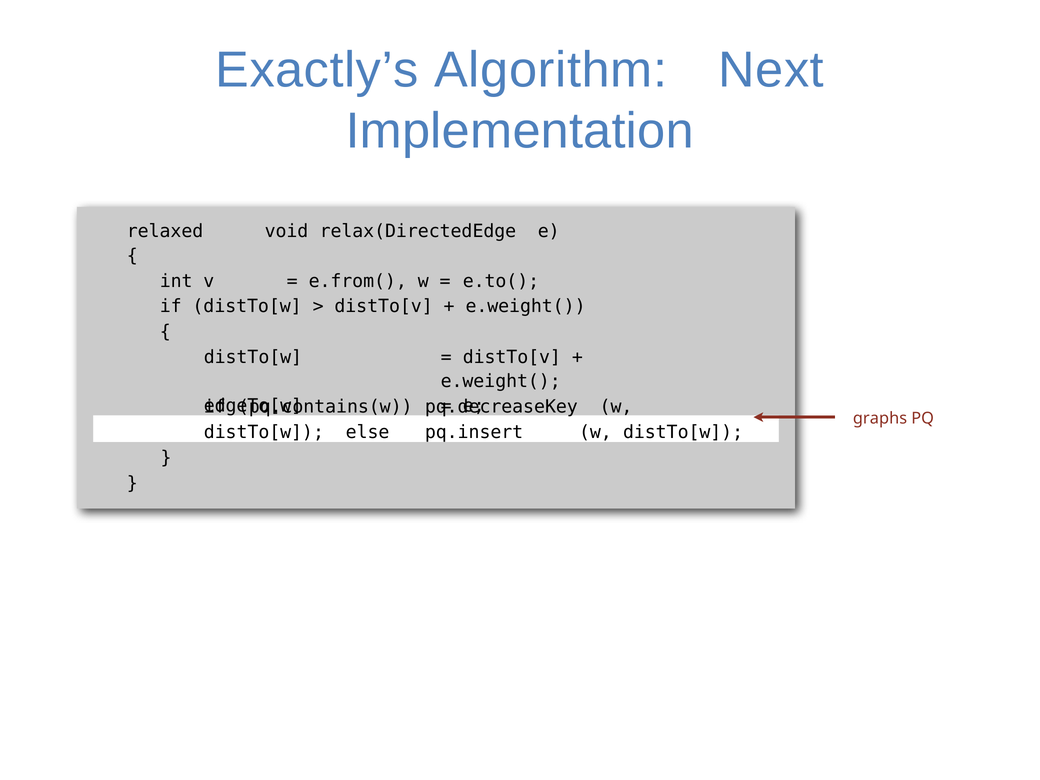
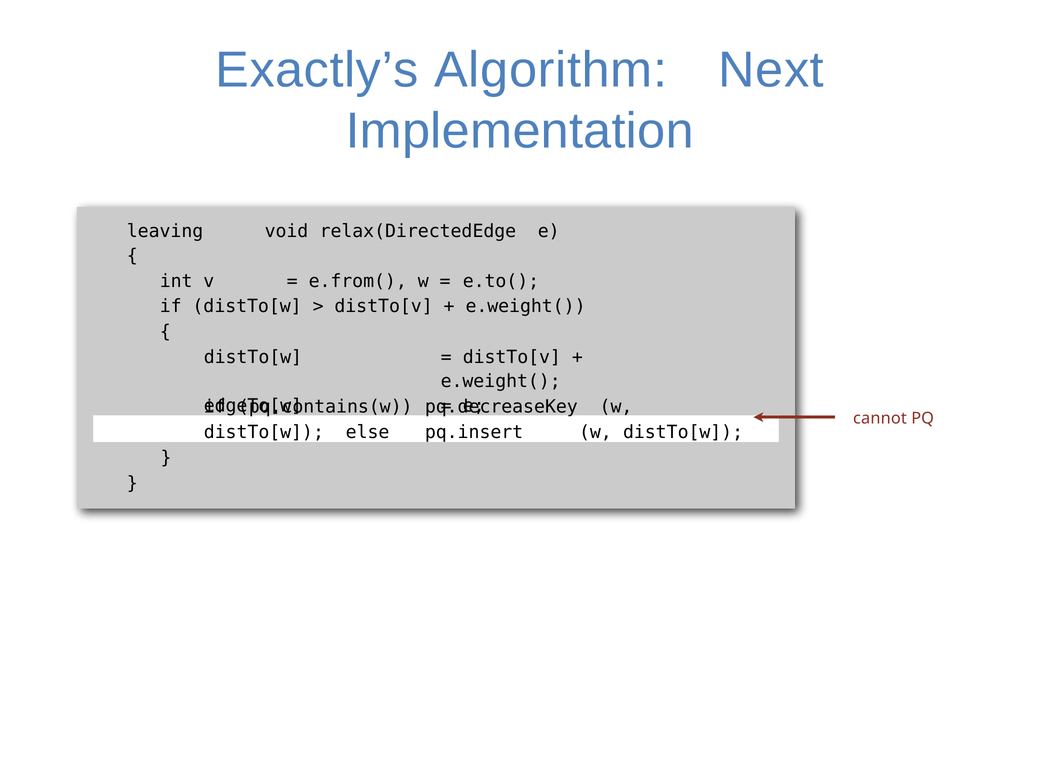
relaxed: relaxed -> leaving (165, 231)
graphs: graphs -> cannot (880, 418)
